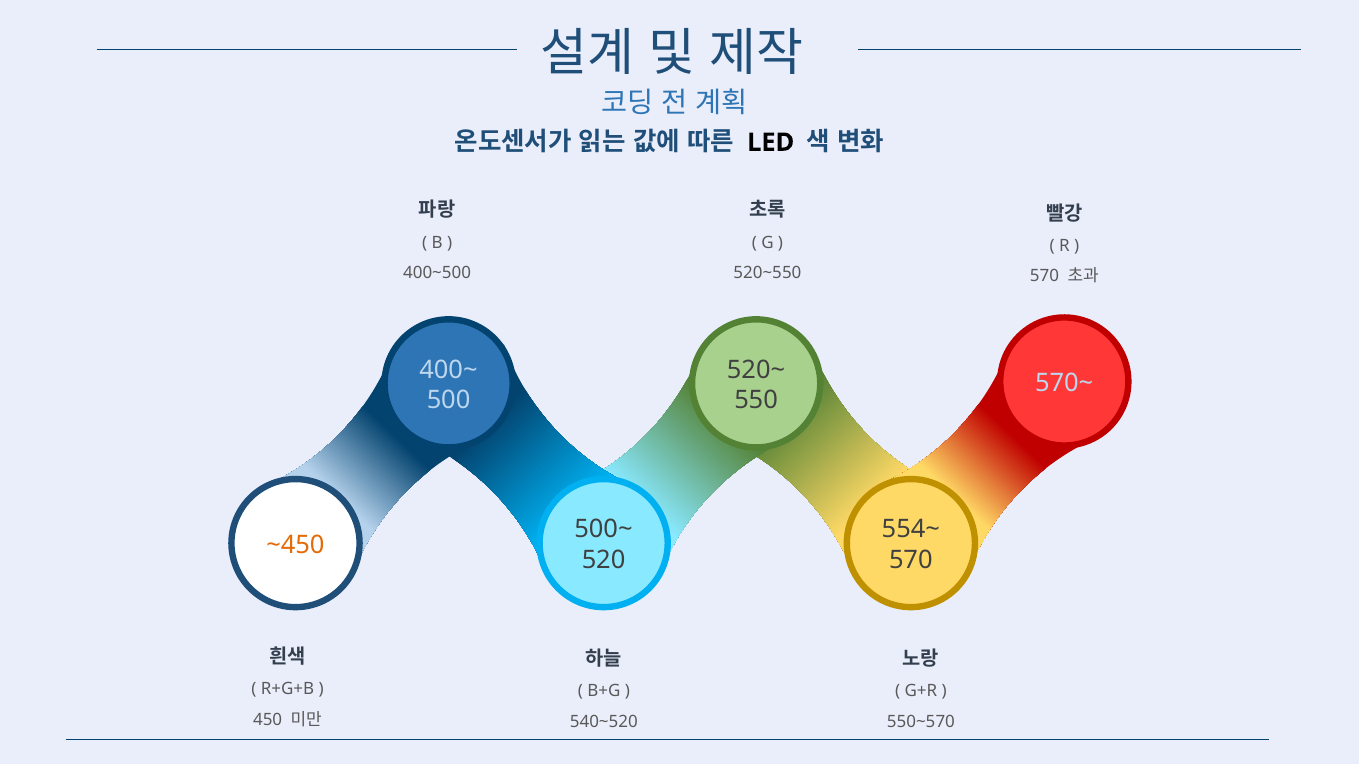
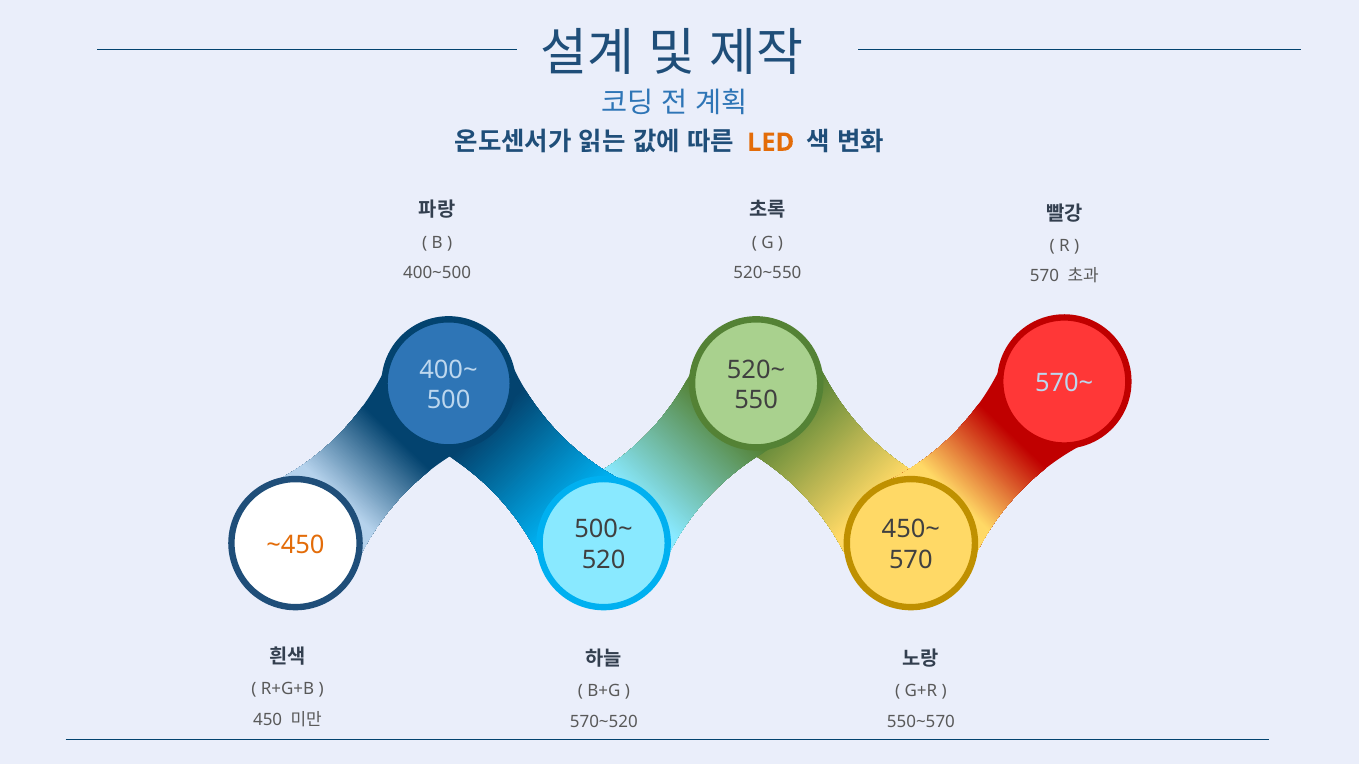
LED colour: black -> orange (771, 142)
554~: 554~ -> 450~ (911, 530)
540~520: 540~520 -> 570~520 (604, 722)
